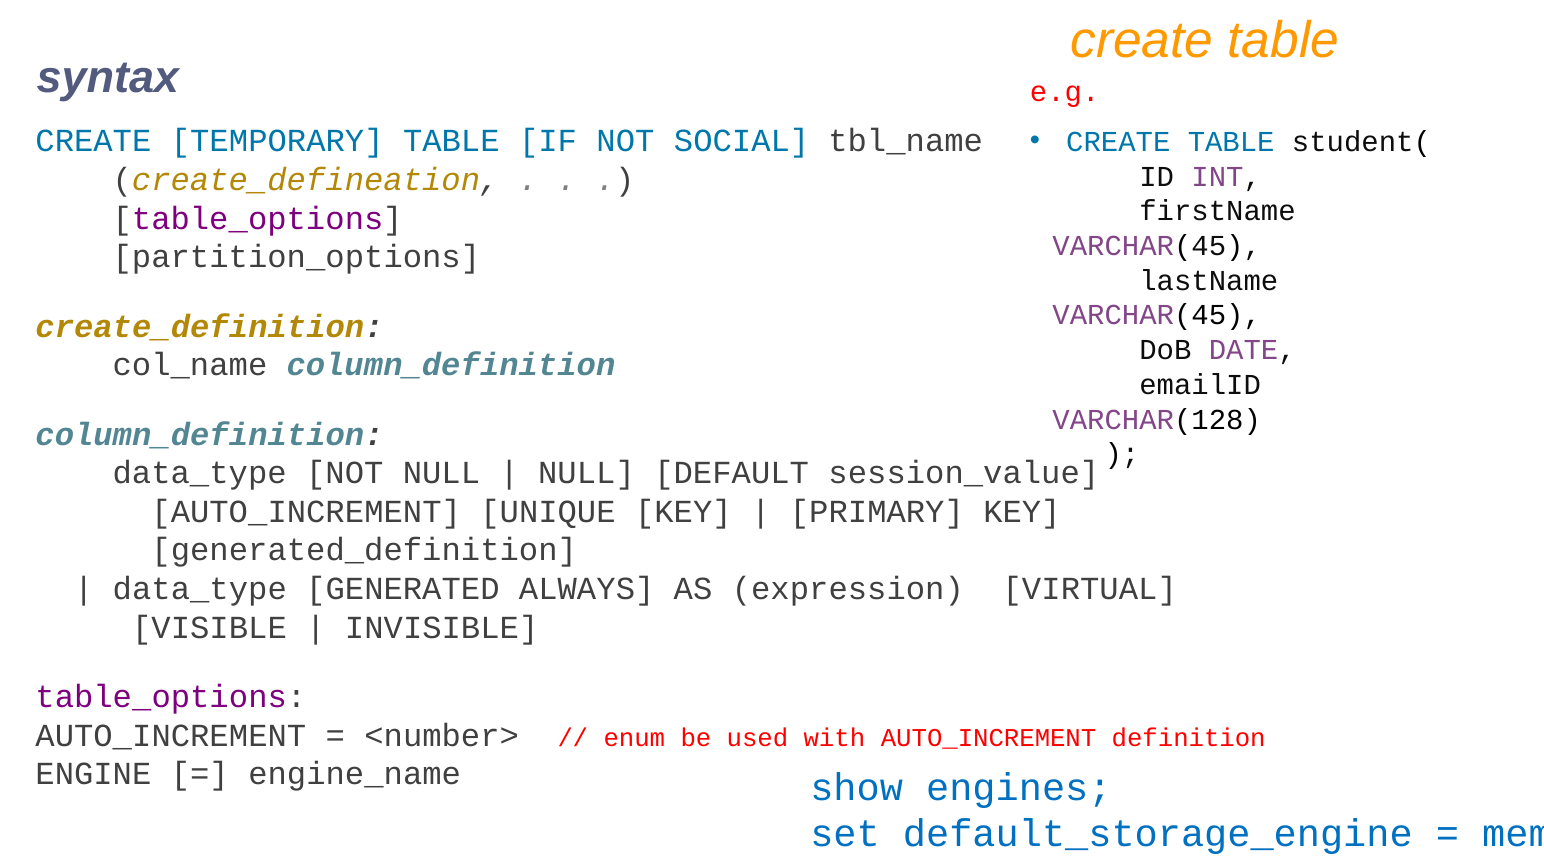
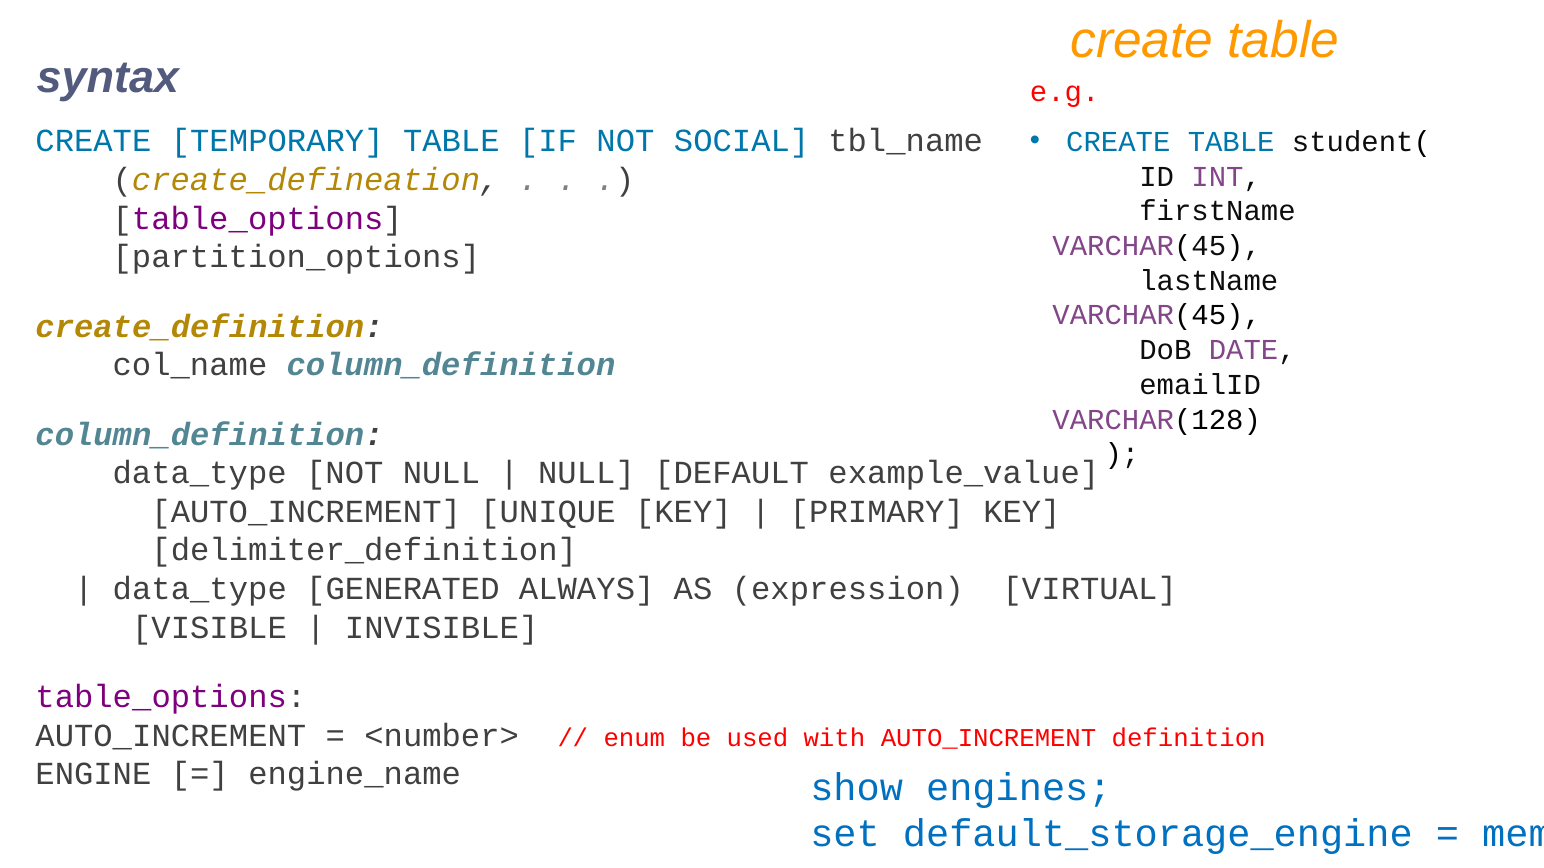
session_value: session_value -> example_value (964, 473)
generated_definition: generated_definition -> delimiter_definition (364, 551)
